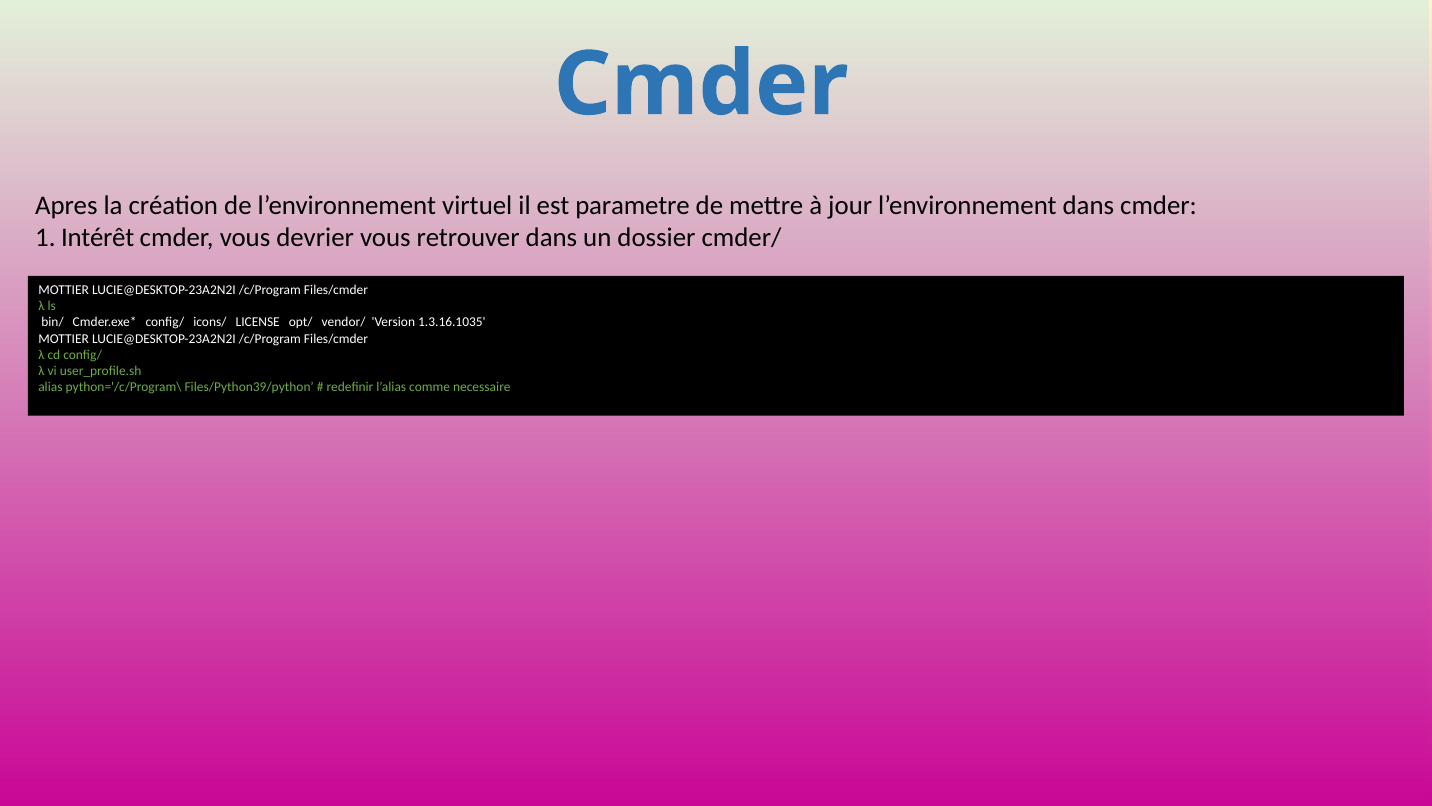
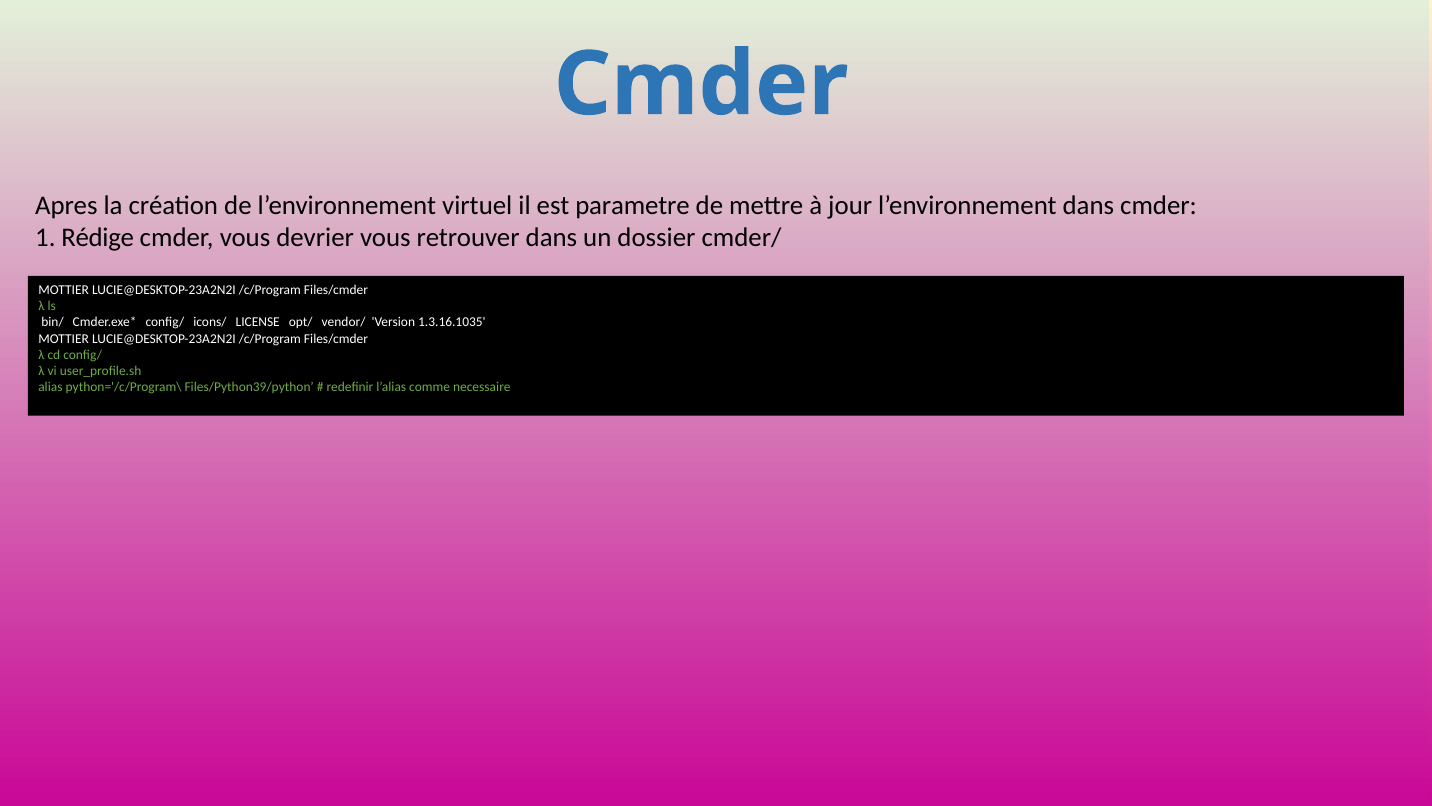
Intérêt: Intérêt -> Rédige (98, 237)
